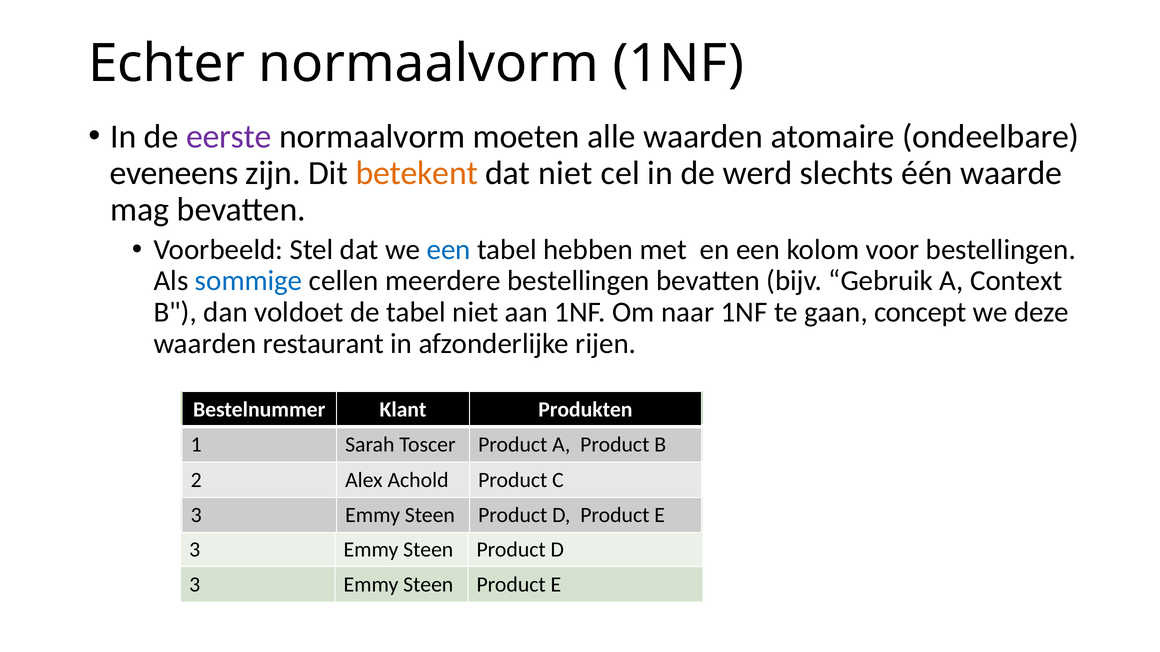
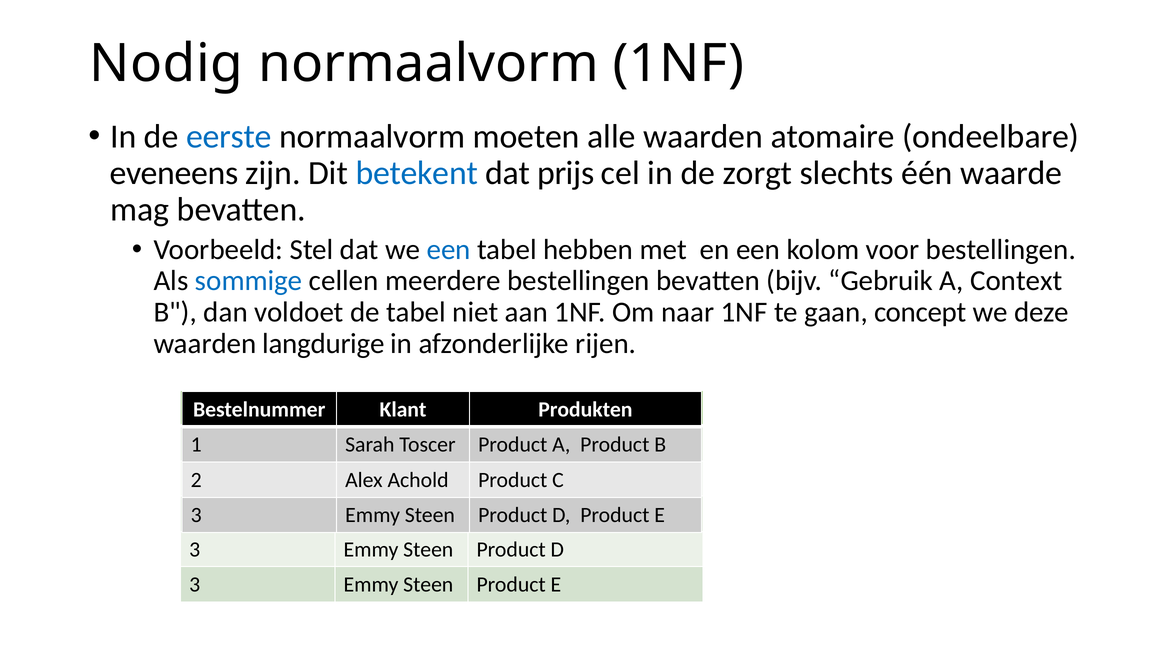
Echter: Echter -> Nodig (166, 64)
eerste colour: purple -> blue (229, 137)
betekent colour: orange -> blue (417, 173)
dat niet: niet -> prijs (566, 173)
werd: werd -> zorgt (758, 173)
restaurant: restaurant -> langdurige (323, 344)
